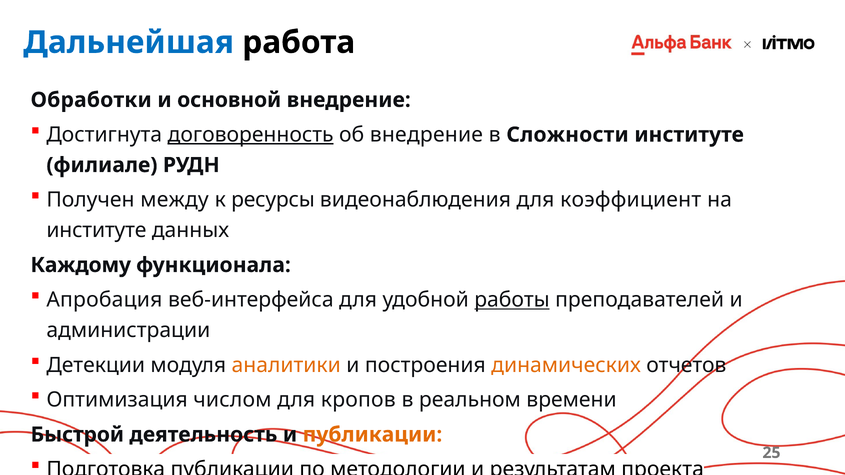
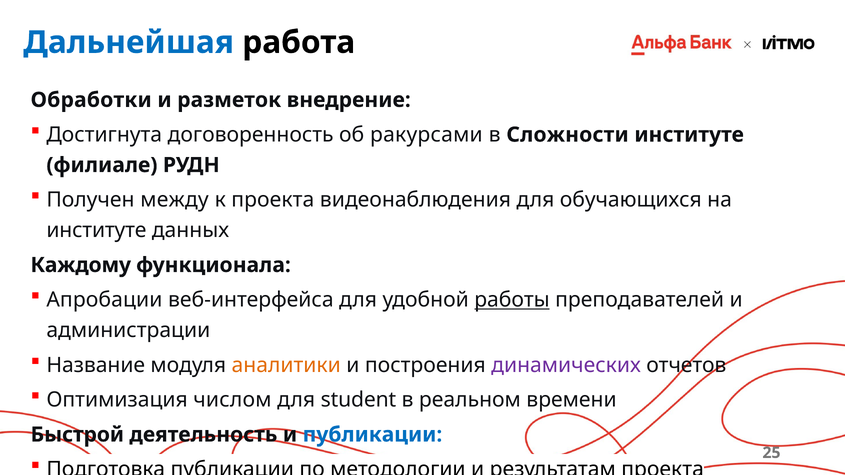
основной: основной -> разметок (229, 100)
договоренность underline: present -> none (251, 135)
об внедрение: внедрение -> ракурсами (426, 135)
к ресурсы: ресурсы -> проекта (273, 200)
коэффициент: коэффициент -> обучающихся (631, 200)
Апробация: Апробация -> Апробации (104, 300)
Детекции: Детекции -> Название (96, 365)
динамических colour: orange -> purple (566, 365)
кропов: кропов -> student (358, 400)
публикации colour: orange -> blue (372, 435)
